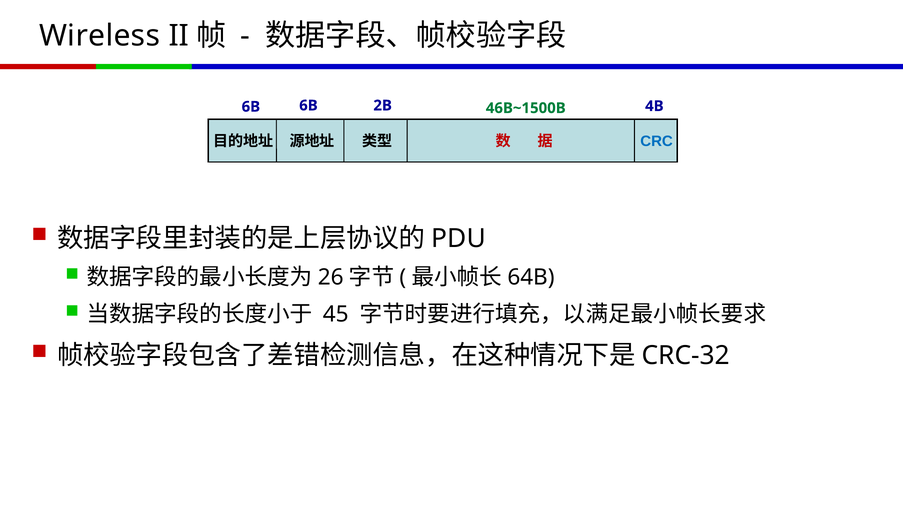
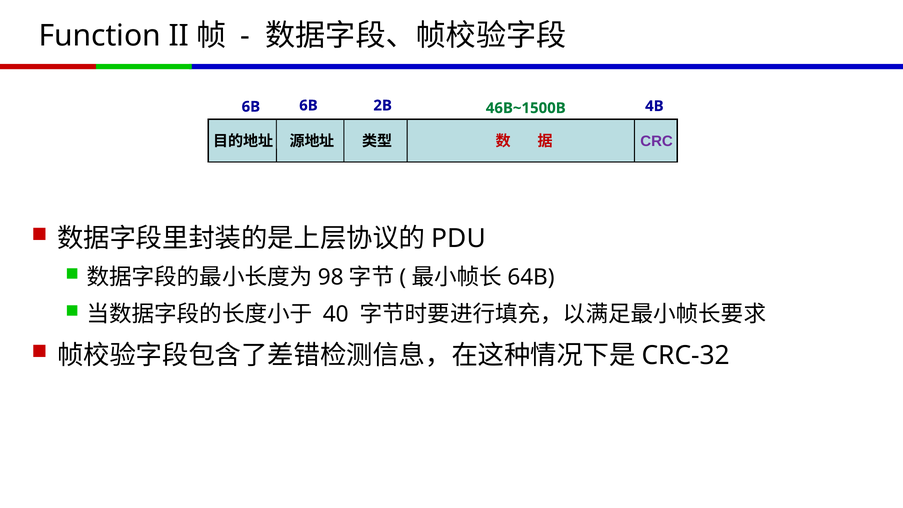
Wireless: Wireless -> Function (100, 36)
CRC colour: blue -> purple (657, 141)
26: 26 -> 98 (331, 277)
45: 45 -> 40 (336, 314)
